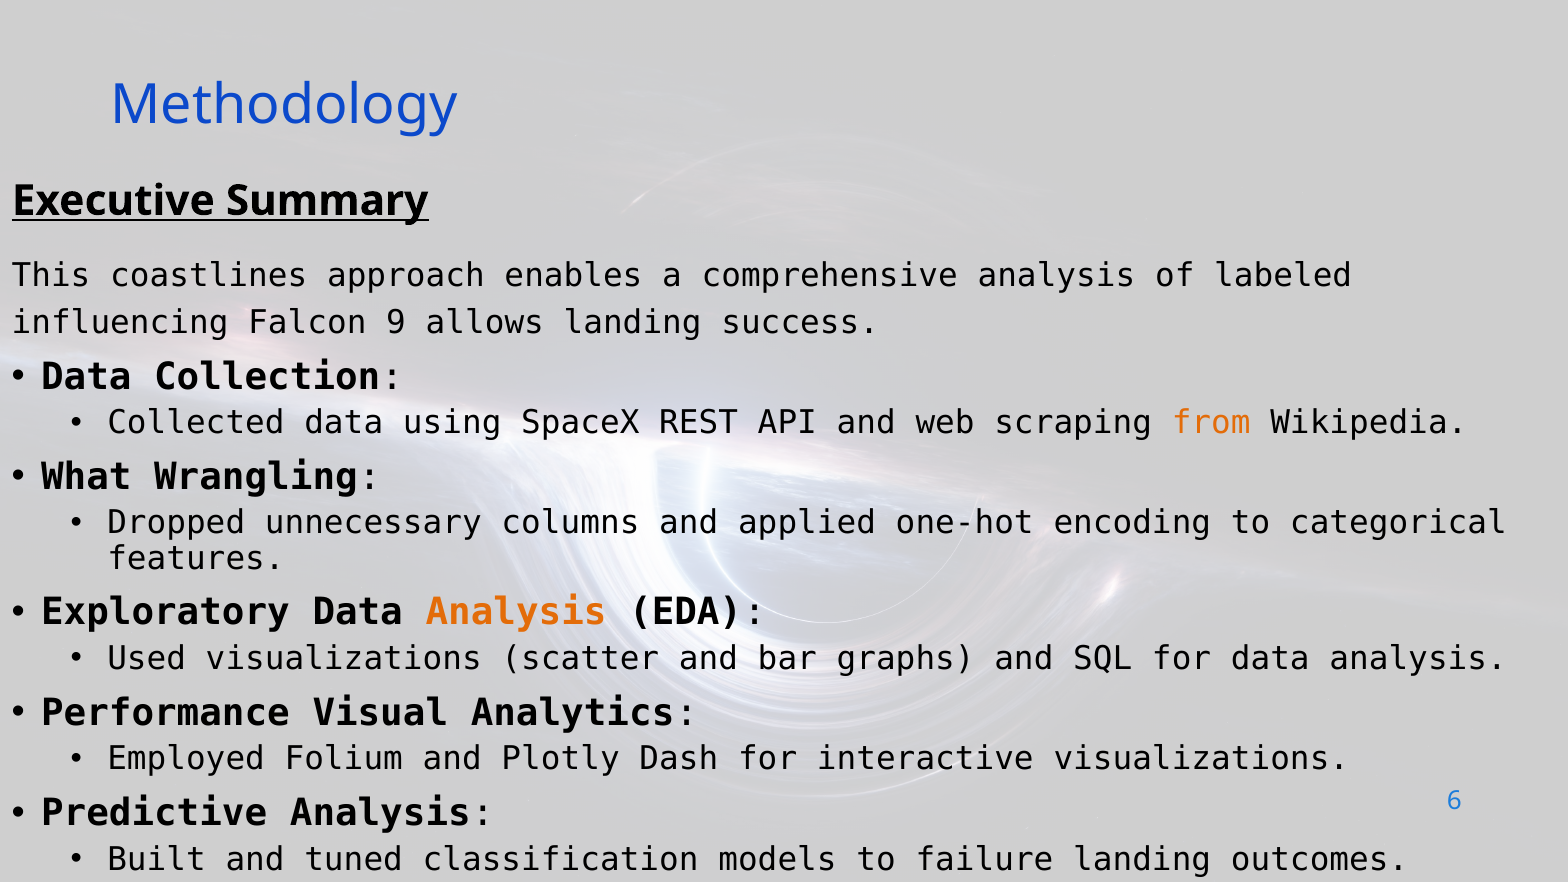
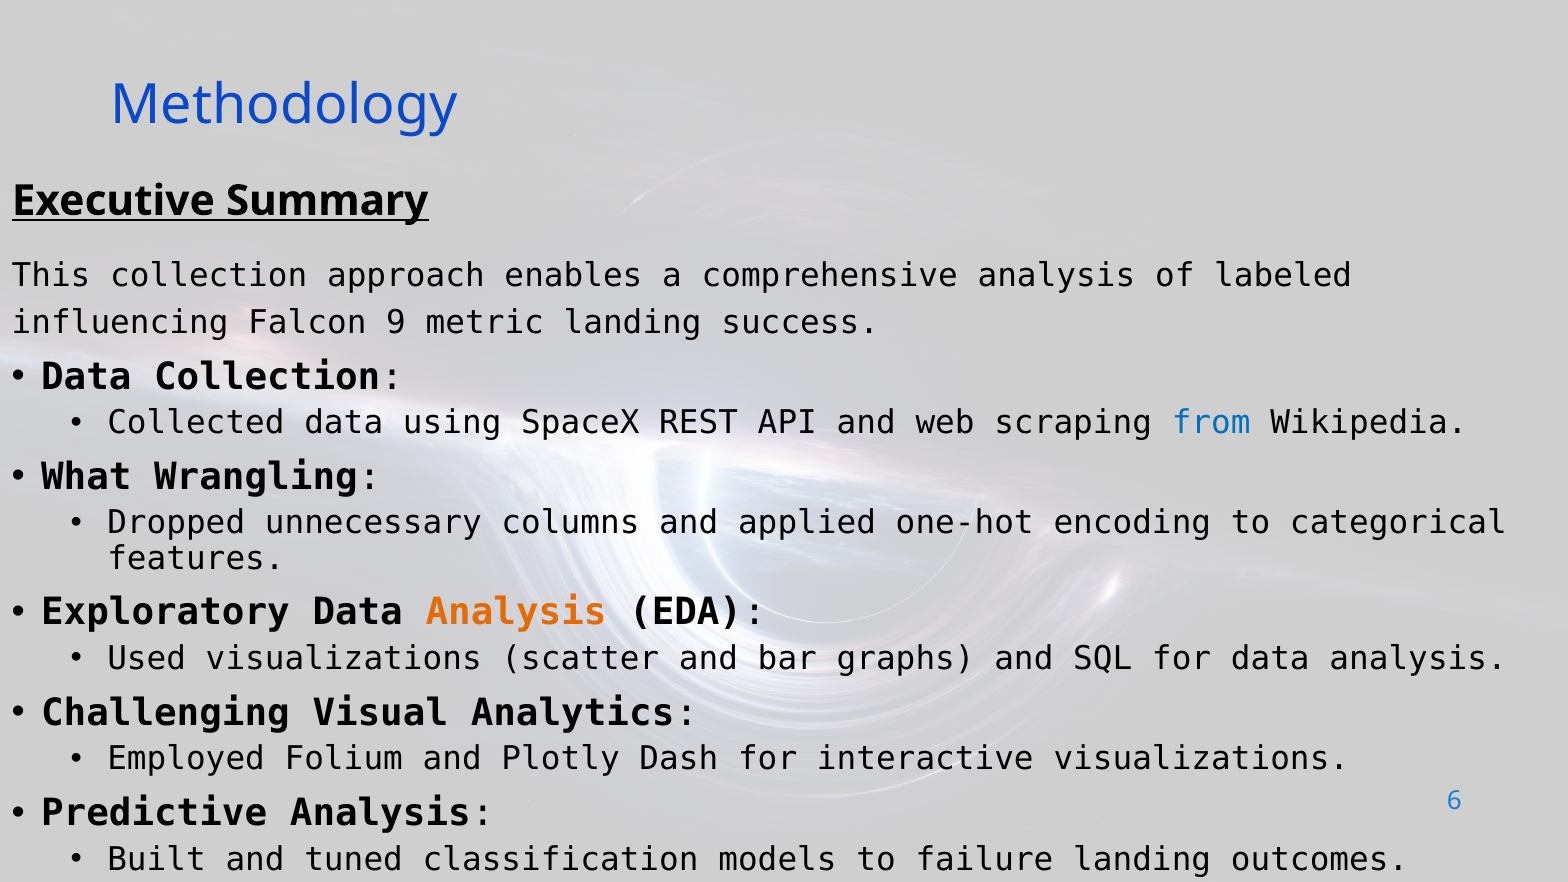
This coastlines: coastlines -> collection (209, 276)
allows: allows -> metric (485, 323)
from colour: orange -> blue (1211, 423)
Performance: Performance -> Challenging (165, 713)
